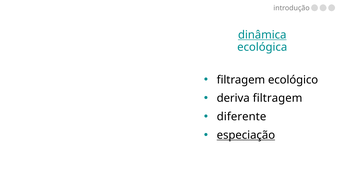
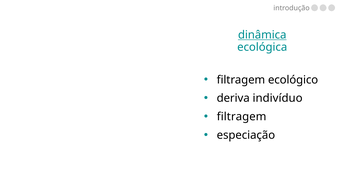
deriva filtragem: filtragem -> indivíduo (278, 98)
diferente: diferente -> filtragem (242, 116)
especiação underline: present -> none (246, 135)
